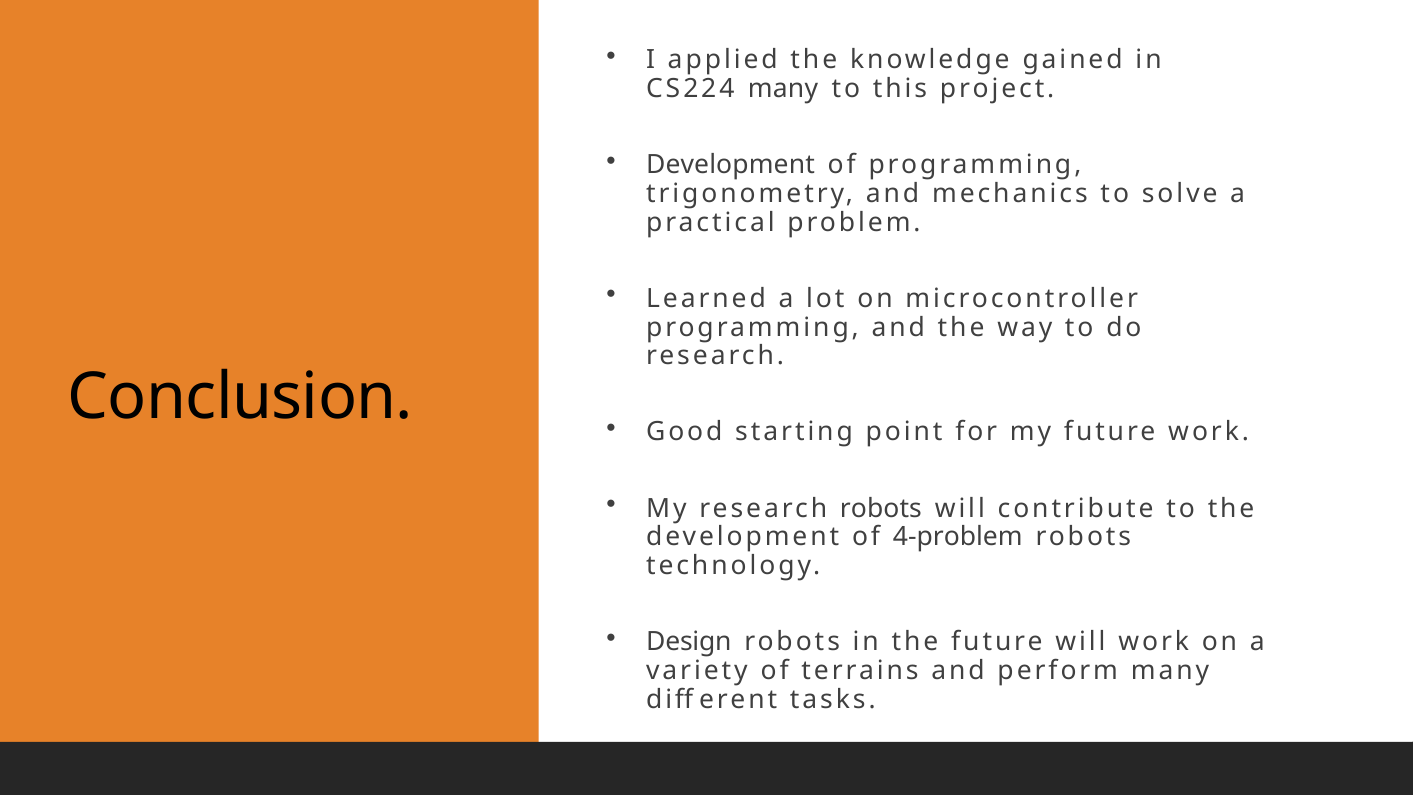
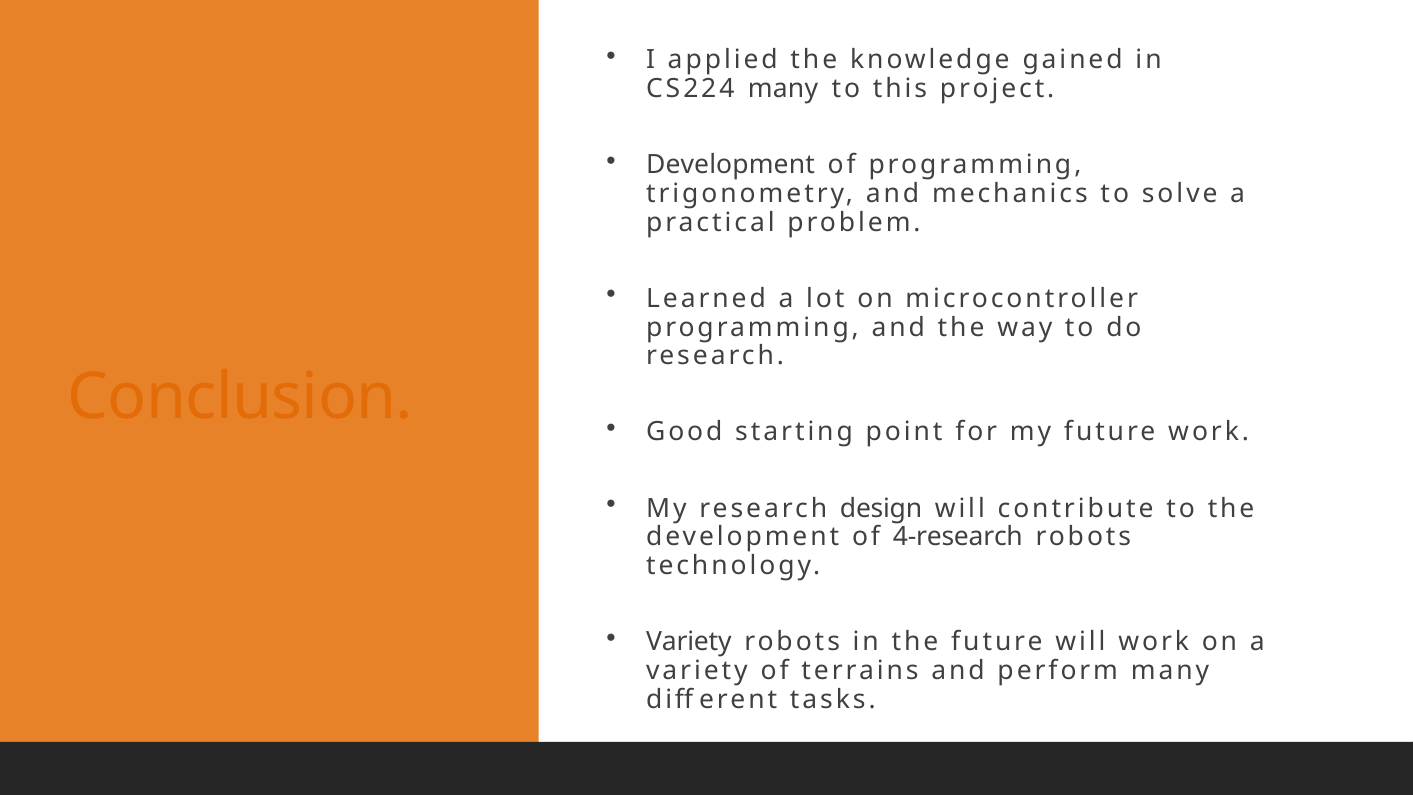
Conclusion colour: black -> orange (240, 397)
research robots: robots -> design (881, 508)
4-problem: 4-problem -> 4-research (958, 537)
Design: Design -> Variety (689, 642)
